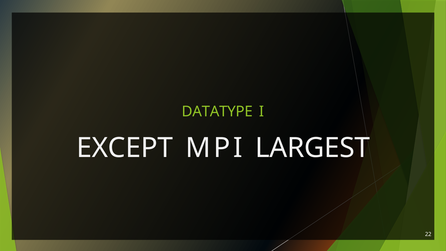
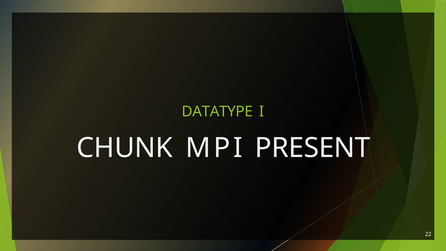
EXCEPT: EXCEPT -> CHUNK (125, 148)
LARGEST: LARGEST -> PRESENT (313, 148)
